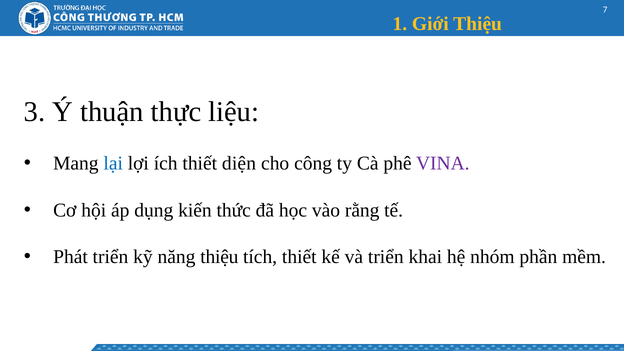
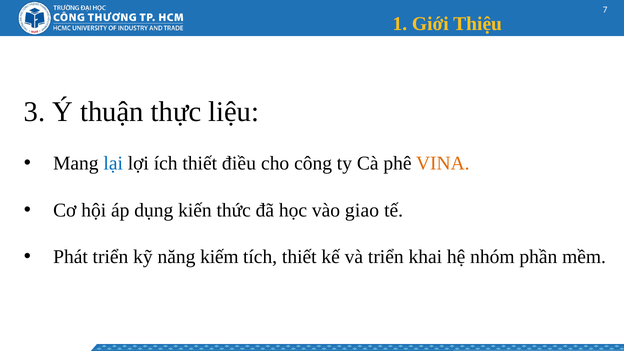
diện: diện -> điều (239, 163)
VINA colour: purple -> orange (443, 163)
rằng: rằng -> giao (362, 210)
năng thiệu: thiệu -> kiếm (219, 257)
